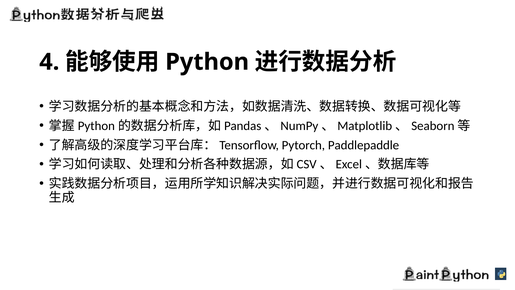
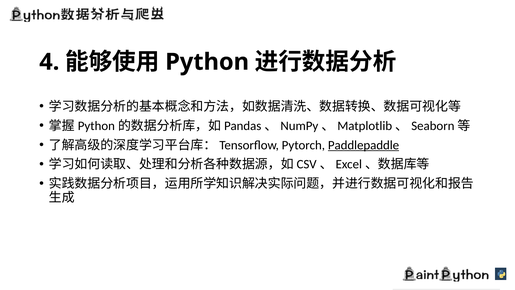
Paddlepaddle underline: none -> present (364, 145)
